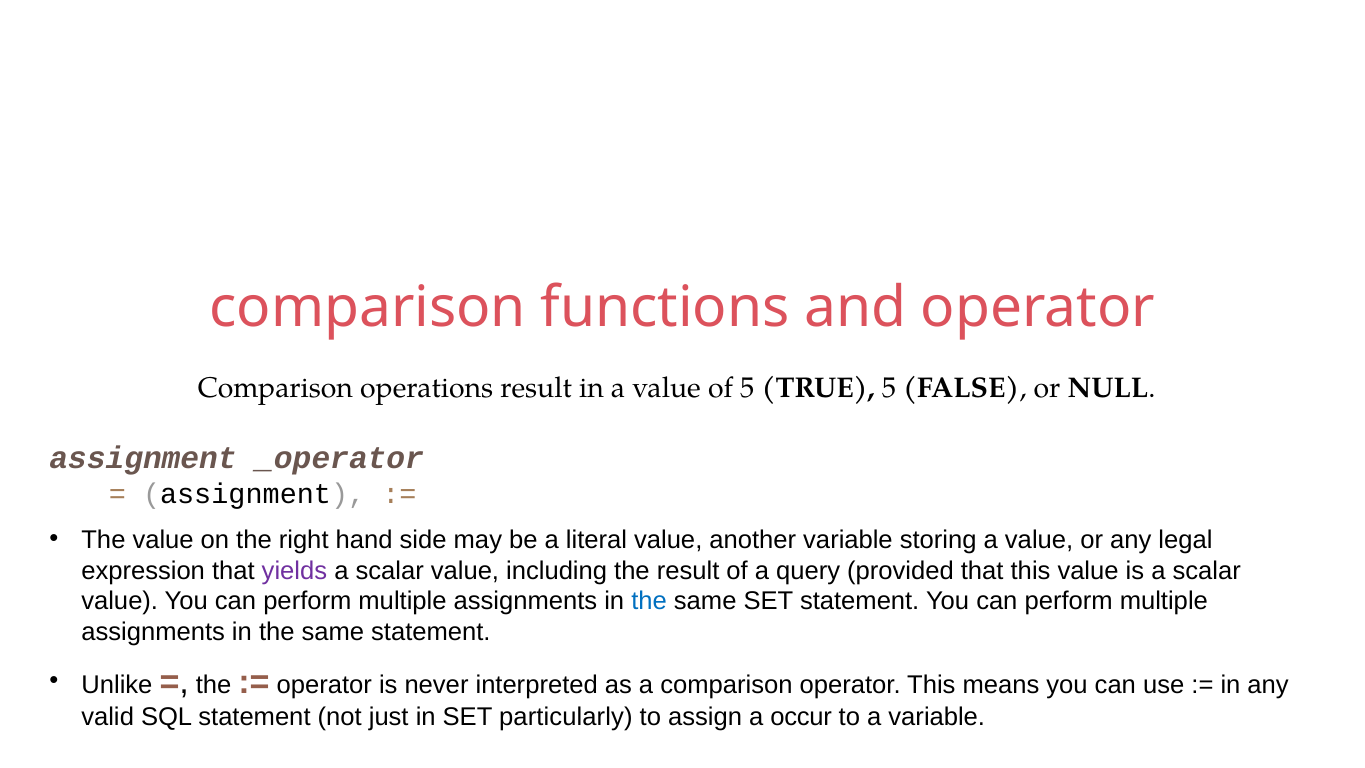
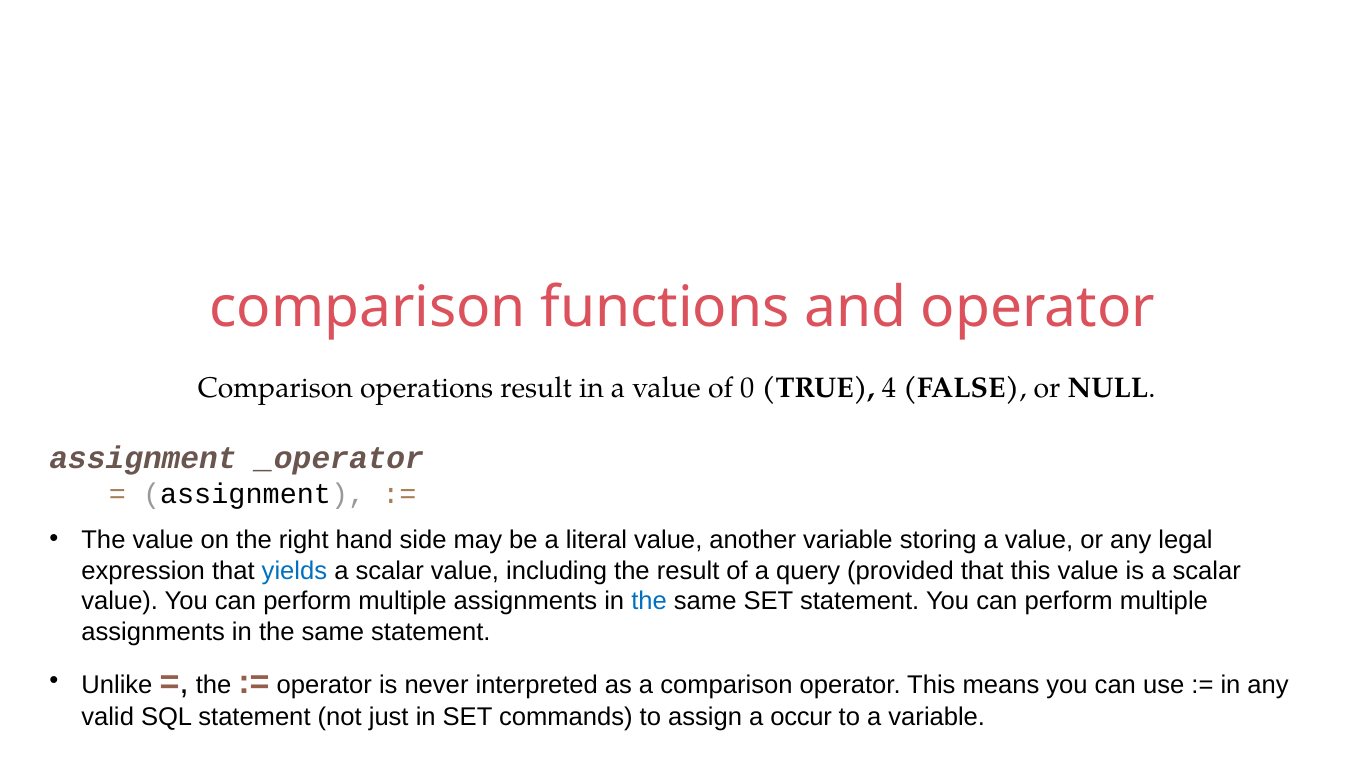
of 5: 5 -> 0 (747, 388)
TRUE 5: 5 -> 4 (889, 388)
yields colour: purple -> blue (294, 570)
particularly: particularly -> commands (566, 717)
